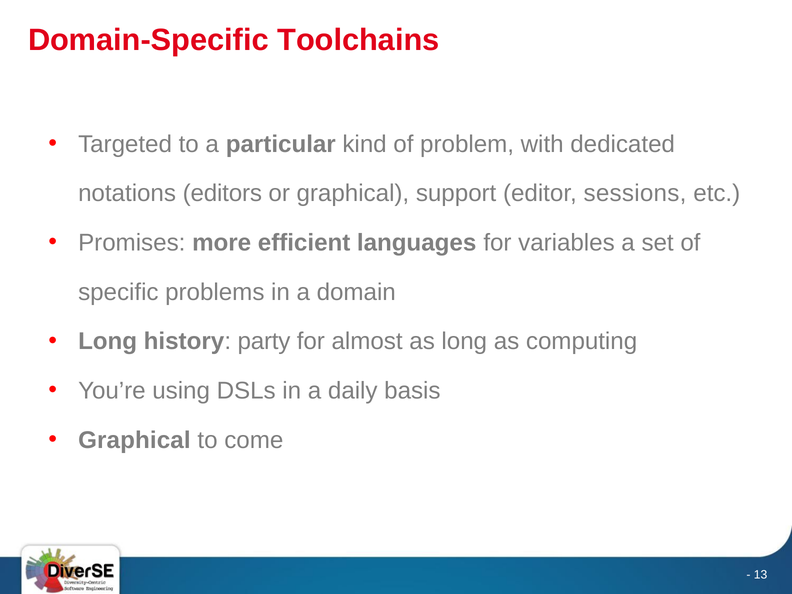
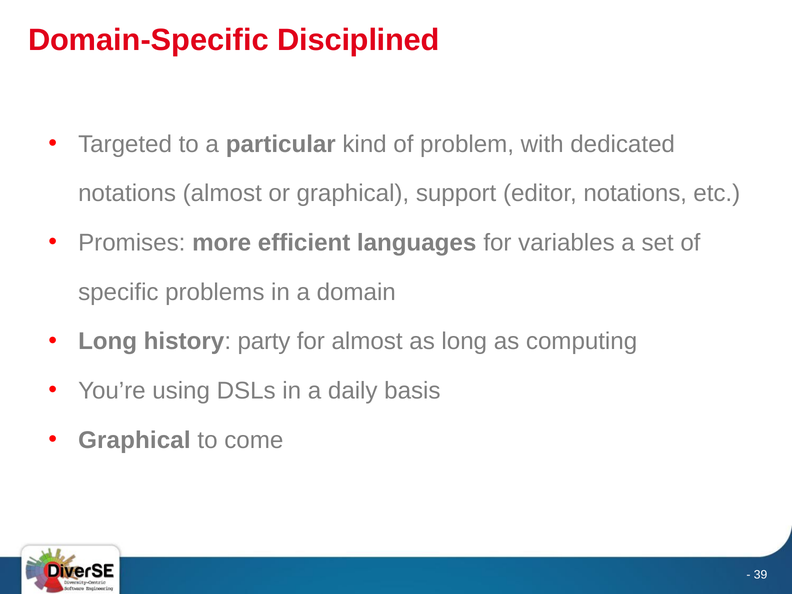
Toolchains: Toolchains -> Disciplined (358, 40)
notations editors: editors -> almost (222, 193)
editor sessions: sessions -> notations (635, 193)
13: 13 -> 39 (761, 575)
